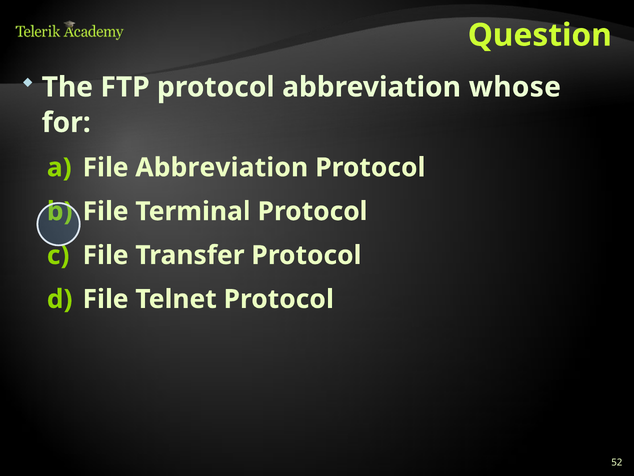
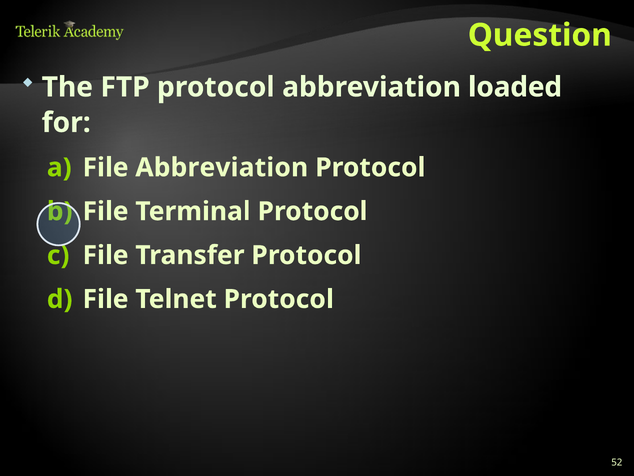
whose: whose -> loaded (515, 87)
